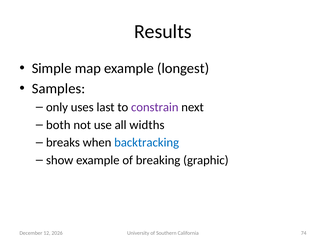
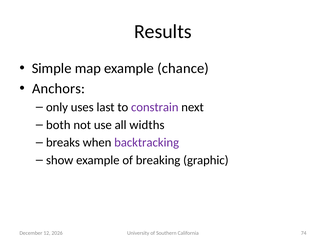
longest: longest -> chance (183, 68)
Samples: Samples -> Anchors (58, 89)
backtracking colour: blue -> purple (147, 143)
